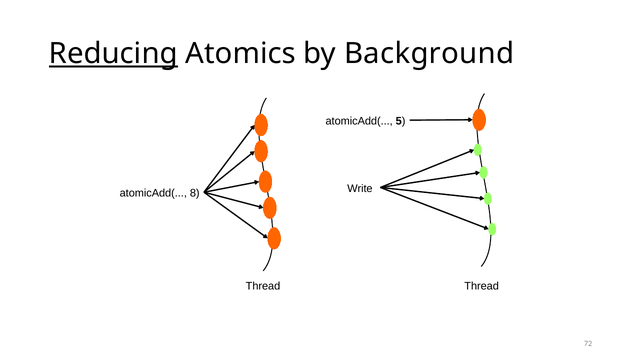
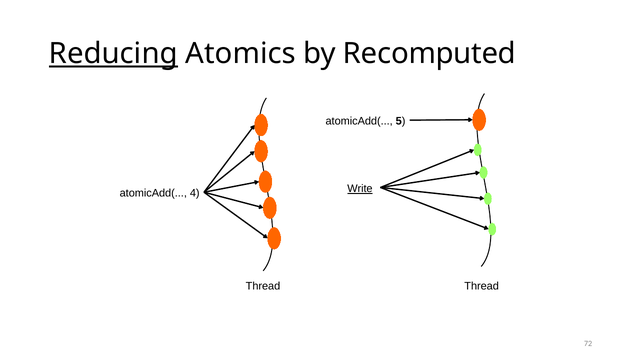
Background: Background -> Recomputed (429, 54)
Write underline: none -> present (360, 189)
8: 8 -> 4 (195, 193)
